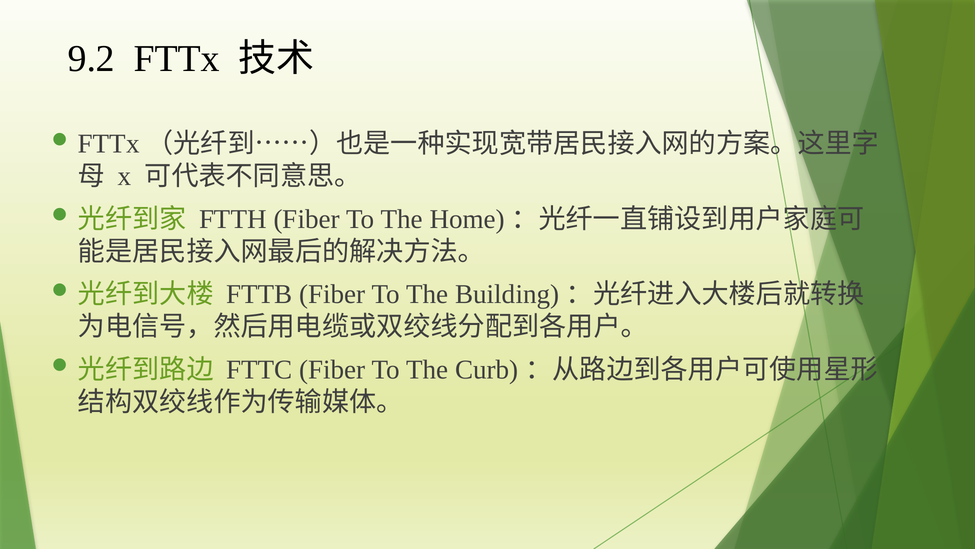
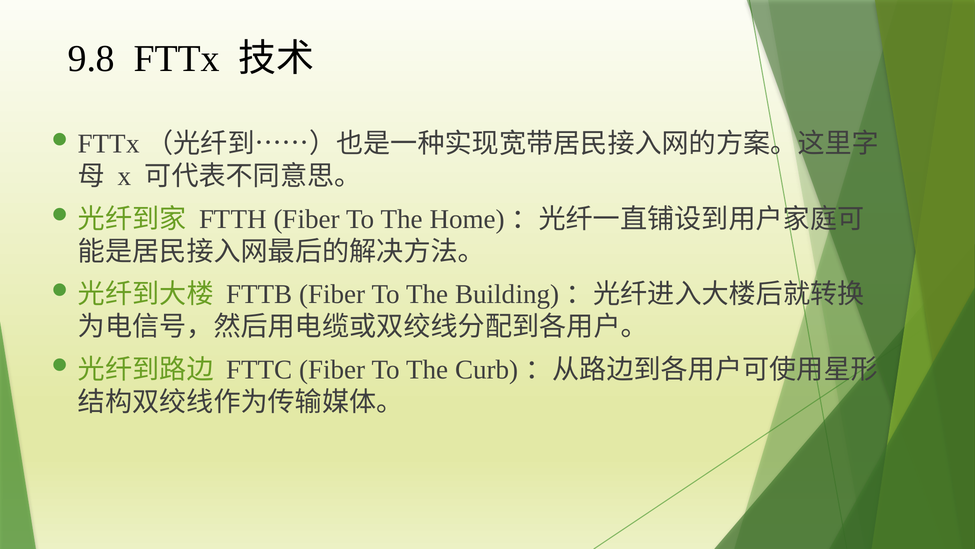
9.2: 9.2 -> 9.8 (91, 59)
